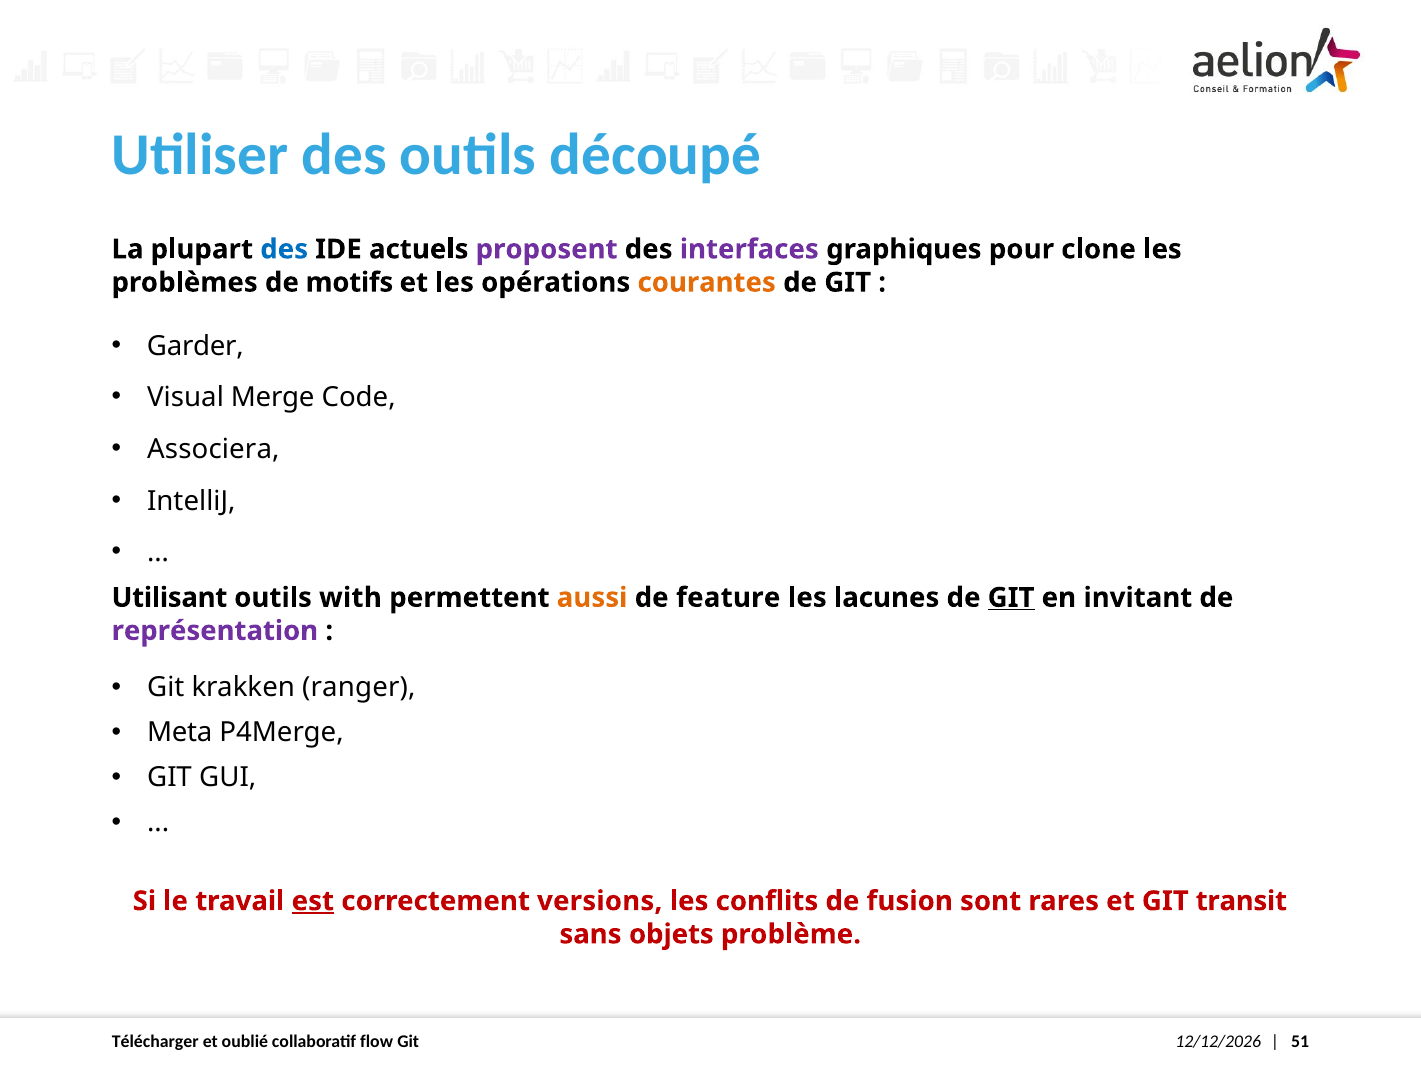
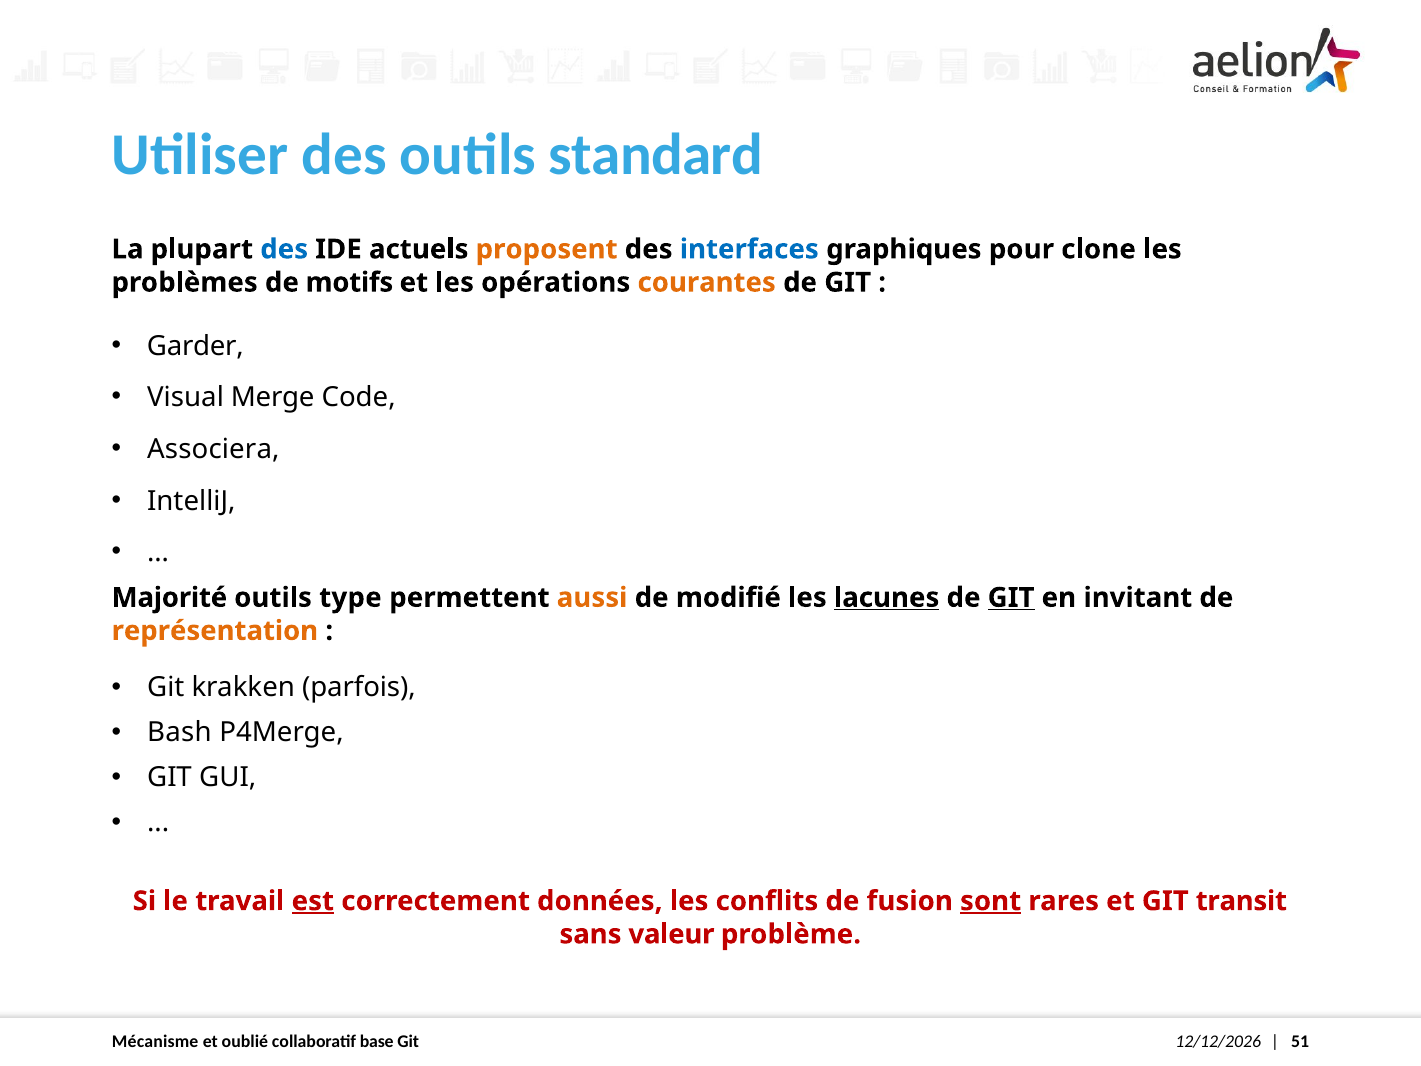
découpé: découpé -> standard (656, 155)
proposent colour: purple -> orange (547, 249)
interfaces colour: purple -> blue (749, 249)
Utilisant: Utilisant -> Majorité (169, 597)
with: with -> type (350, 597)
feature: feature -> modifié (728, 597)
lacunes underline: none -> present (887, 597)
représentation colour: purple -> orange (215, 631)
ranger: ranger -> parfois (359, 688)
Meta: Meta -> Bash (180, 733)
versions: versions -> données (600, 901)
sont underline: none -> present (991, 901)
objets: objets -> valeur (671, 934)
Télécharger: Télécharger -> Mécanisme (155, 1041)
flow: flow -> base (377, 1041)
